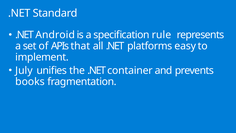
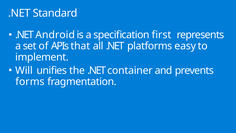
rule: rule -> first (162, 35)
July: July -> Will (24, 70)
books: books -> forms (30, 81)
